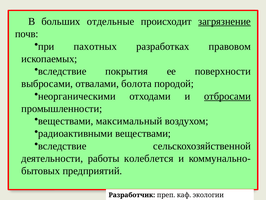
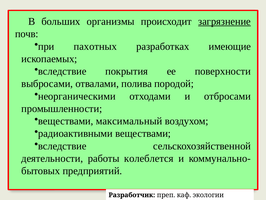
отдельные: отдельные -> организмы (111, 21)
правовом: правовом -> имеющие (230, 46)
болота: болота -> полива (137, 84)
отбросами underline: present -> none (227, 96)
